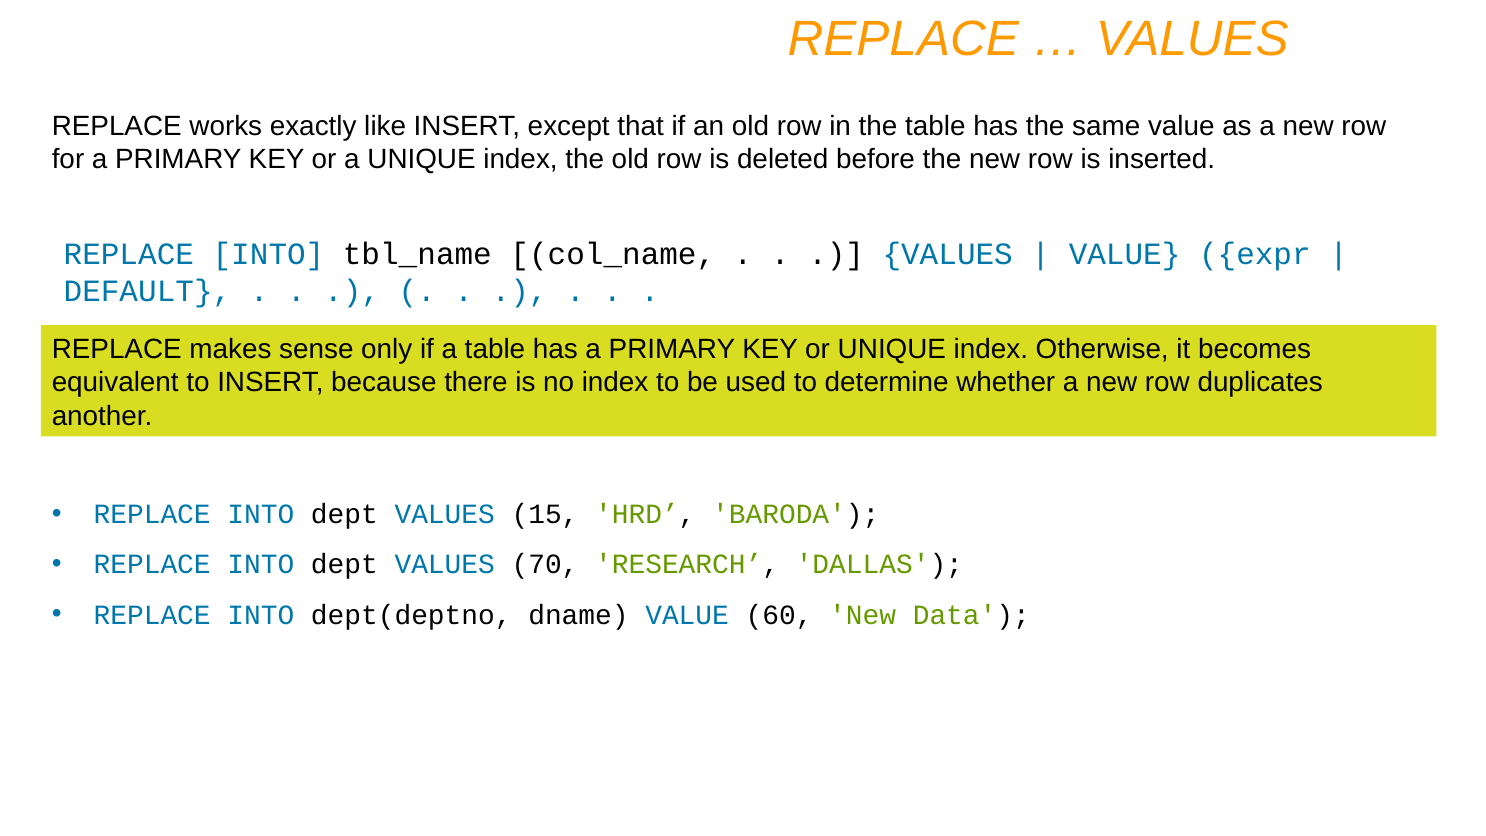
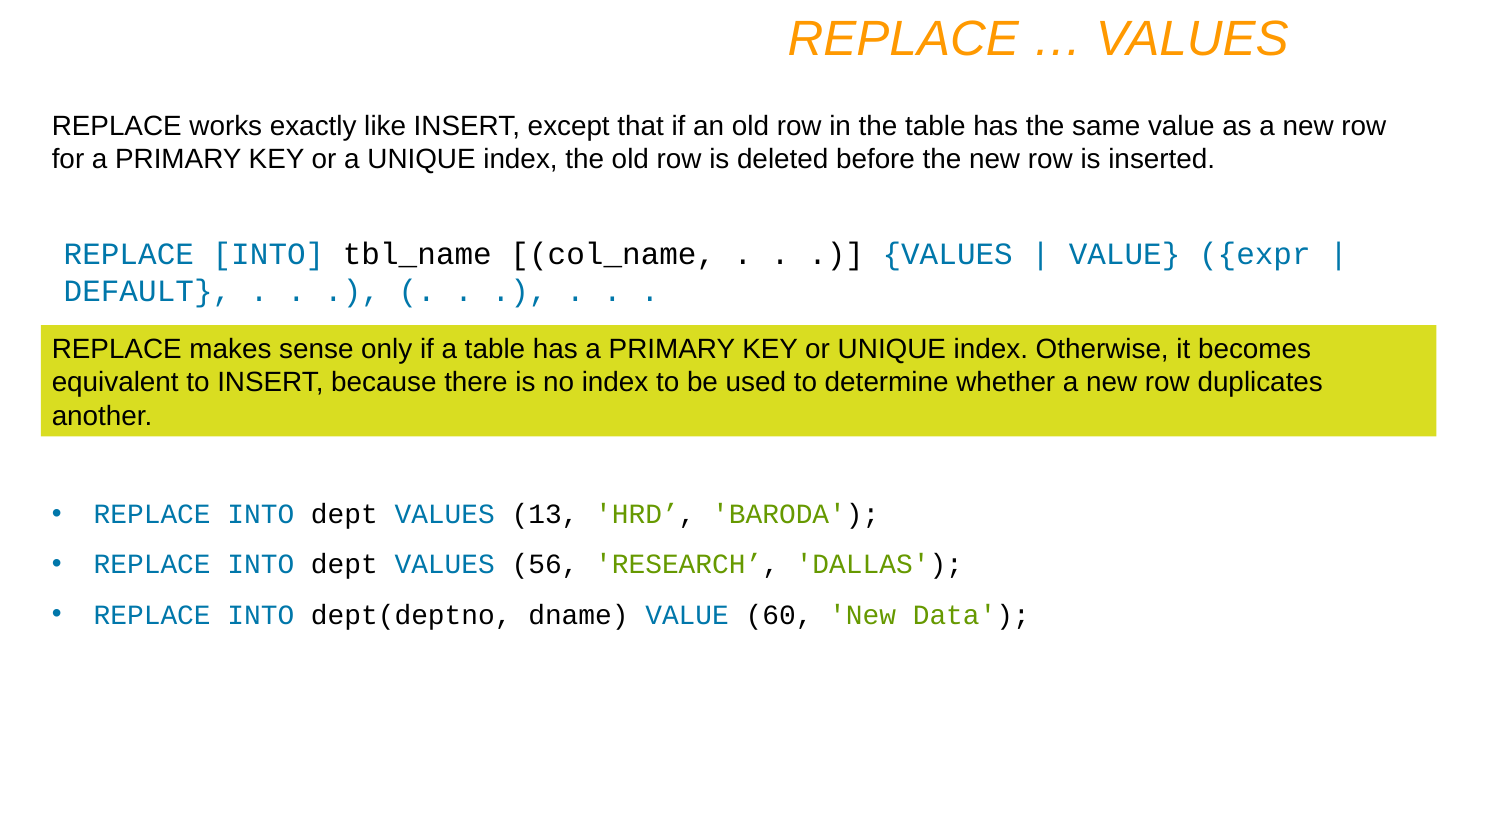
15: 15 -> 13 (545, 515)
70: 70 -> 56 (545, 565)
